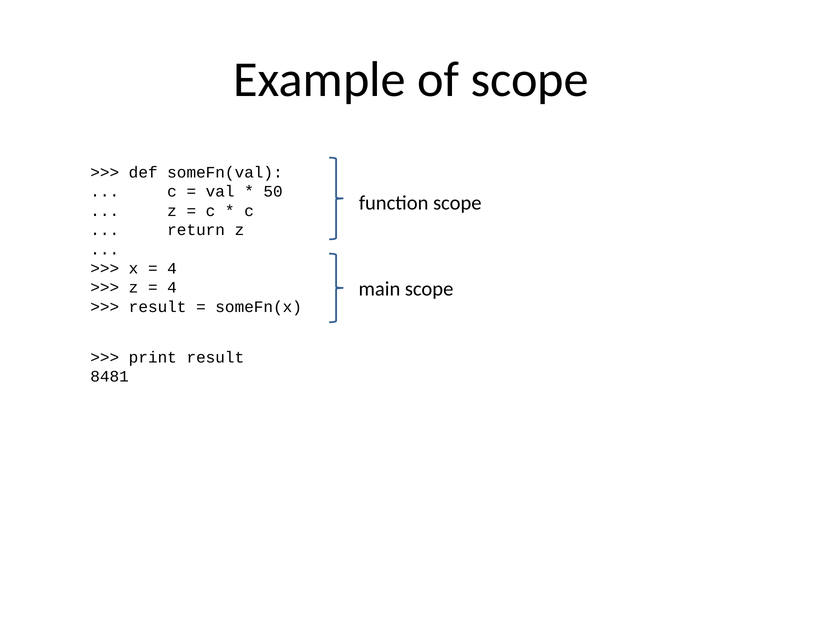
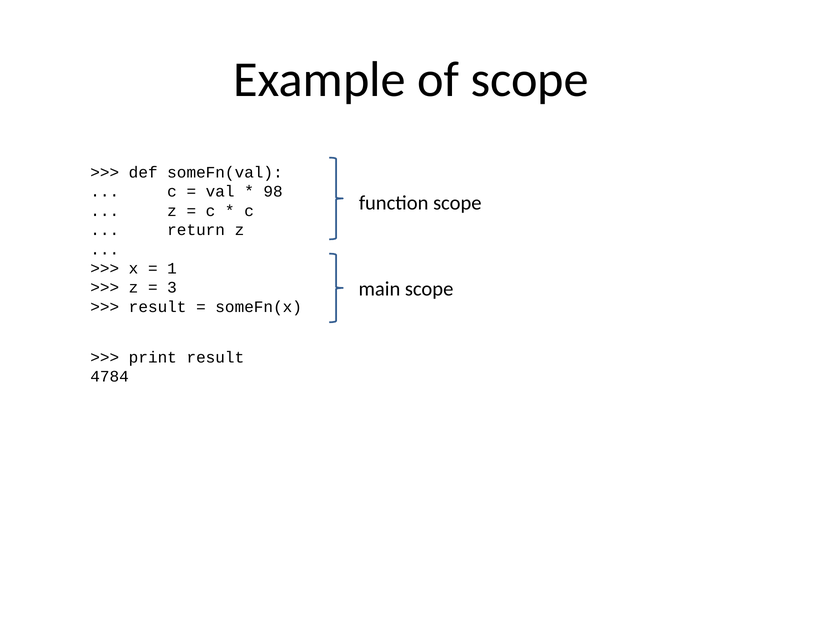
50: 50 -> 98 (273, 192)
4: 4 -> 1 (172, 269)
4: 4 -> 3 (172, 288)
8481: 8481 -> 4784 (110, 377)
